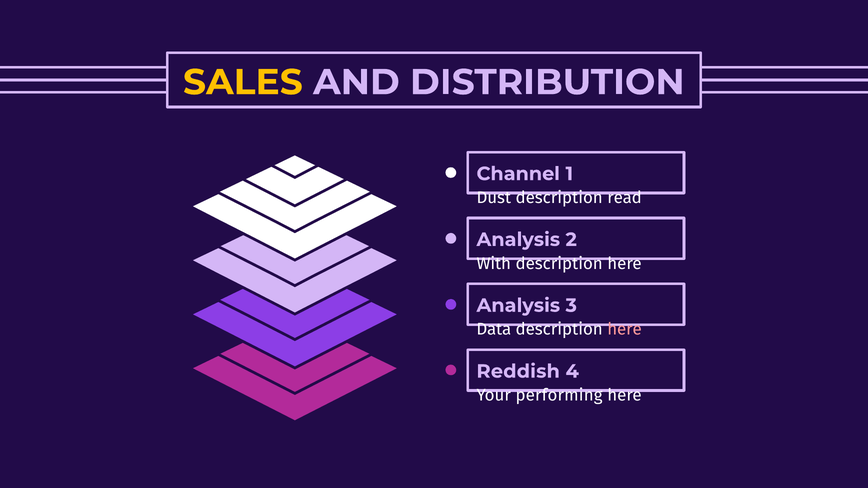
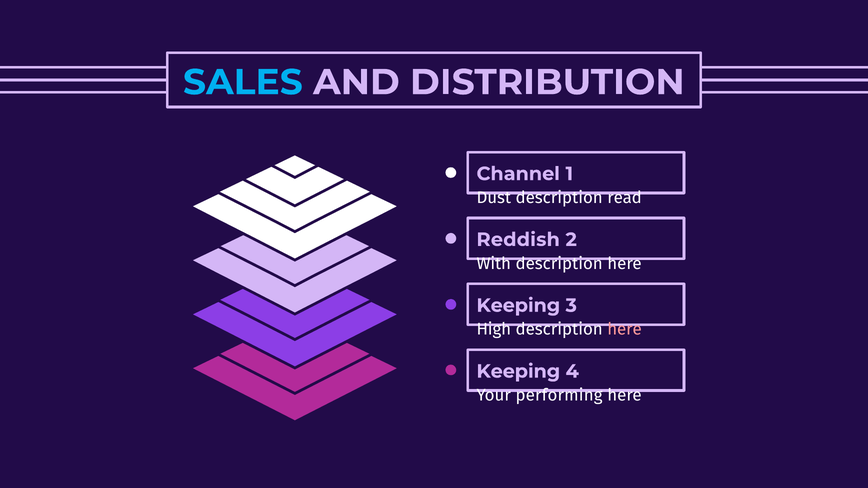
SALES colour: yellow -> light blue (243, 82)
Analysis: Analysis -> Reddish (518, 240)
Analysis: Analysis -> Keeping (518, 306)
Data: Data -> High (494, 329)
Reddish: Reddish -> Keeping (518, 372)
